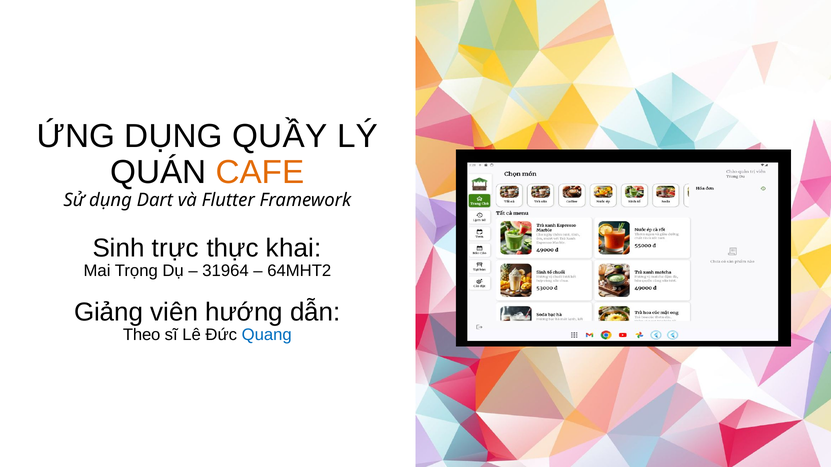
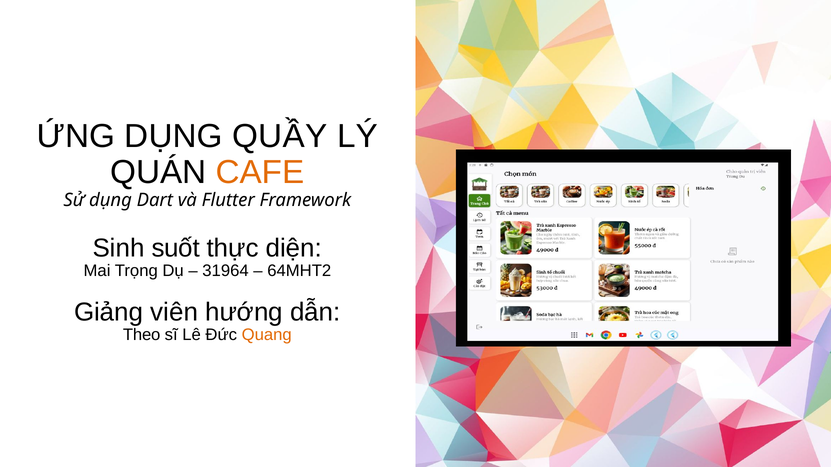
trực: trực -> suốt (176, 248)
khai: khai -> diện (294, 248)
Quang colour: blue -> orange (267, 335)
